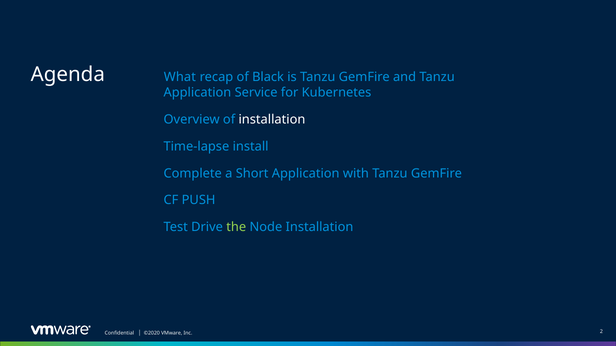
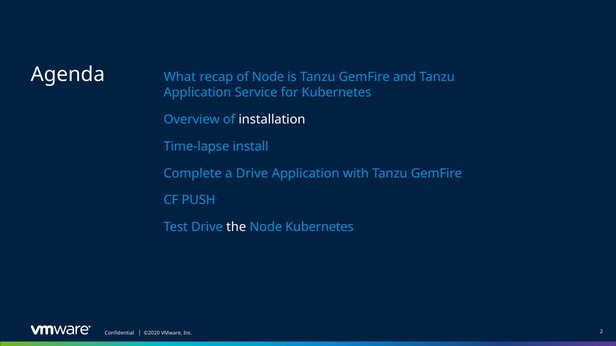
of Black: Black -> Node (268, 77)
a Short: Short -> Drive (252, 174)
the colour: light green -> white (236, 228)
Node Installation: Installation -> Kubernetes (320, 228)
